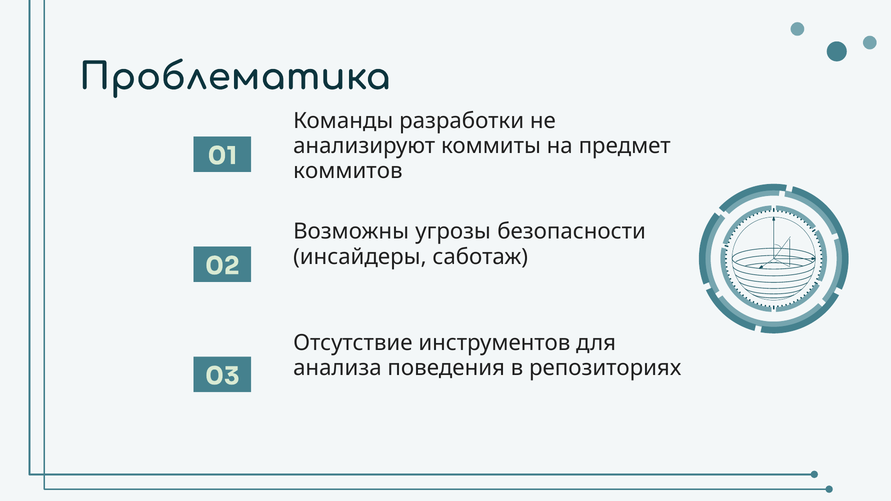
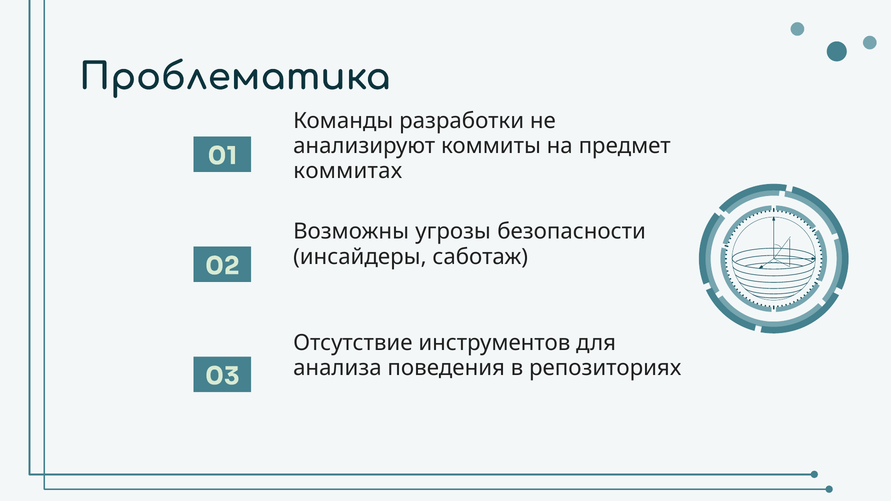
коммитов: коммитов -> коммитах (348, 171)
